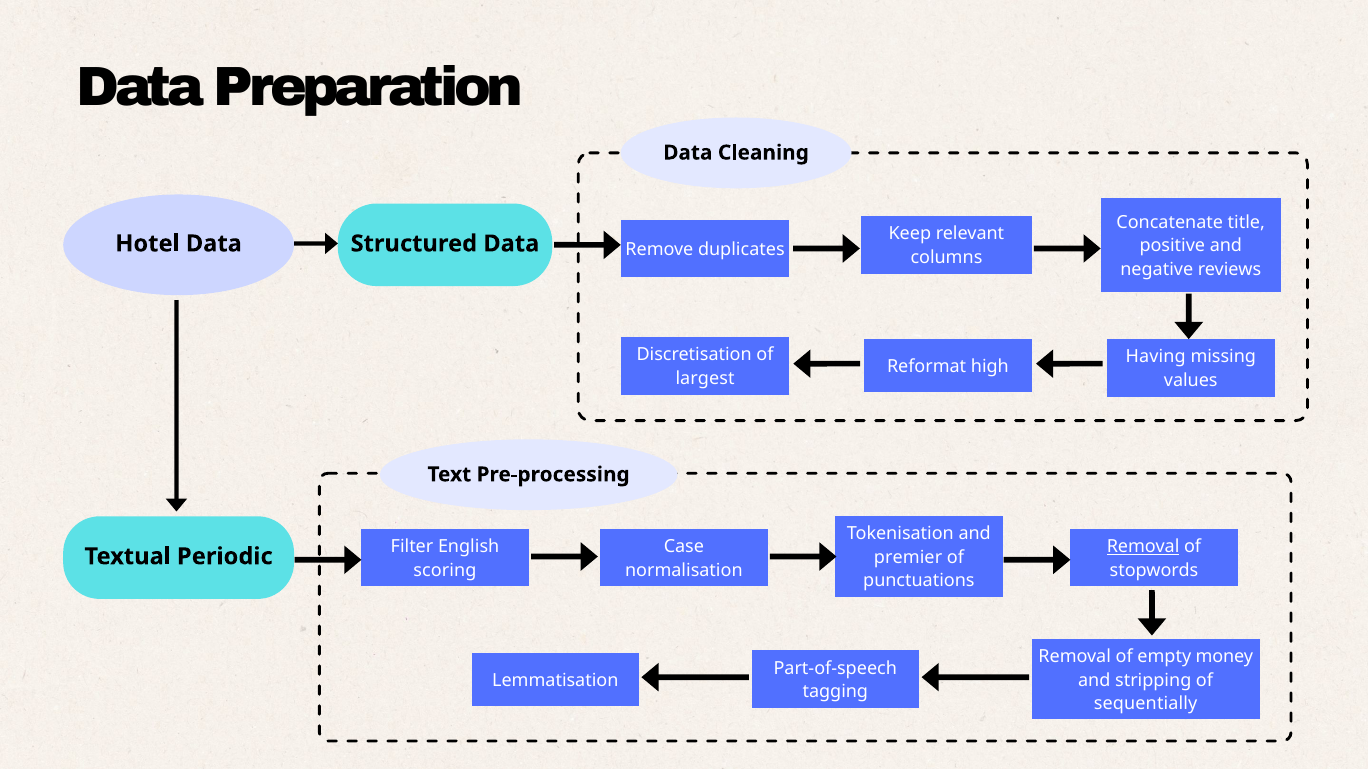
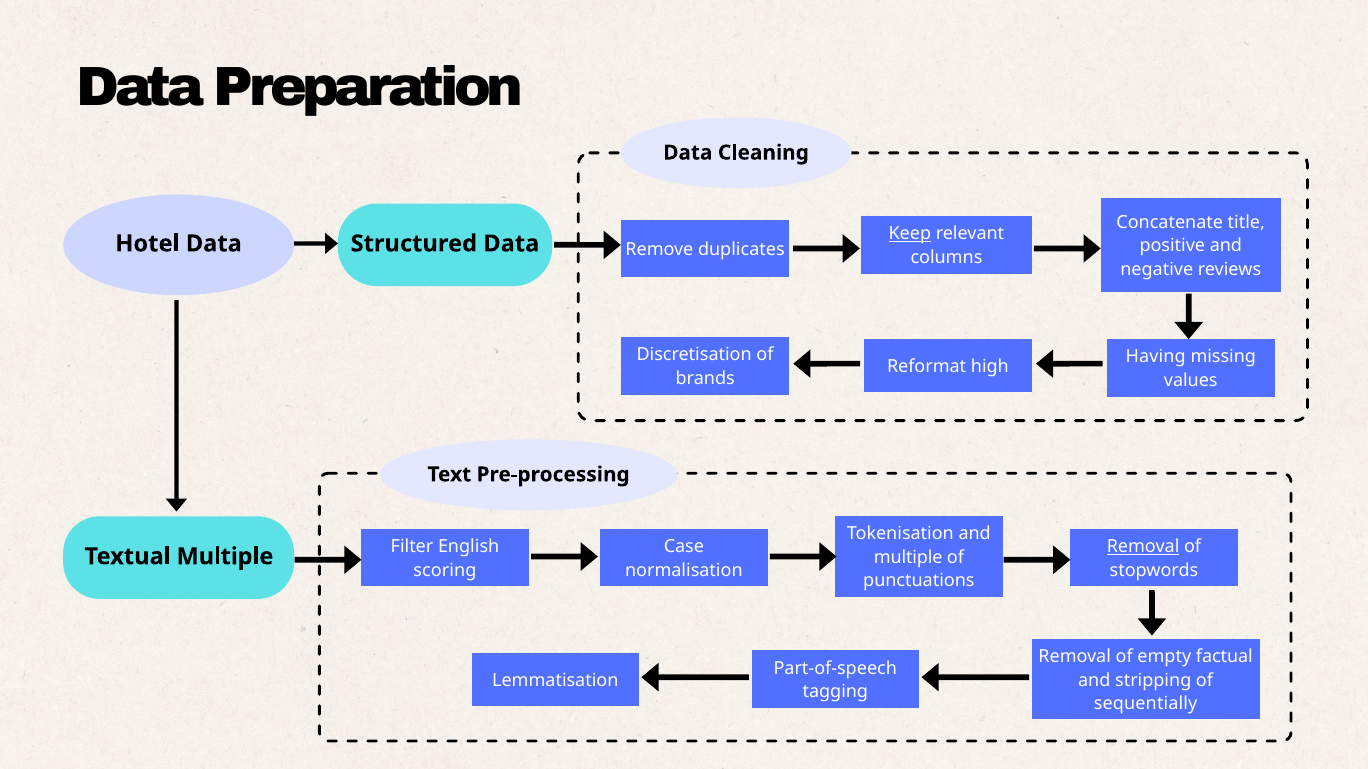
Keep underline: none -> present (910, 234)
largest: largest -> brands (705, 379)
premier: premier -> multiple (908, 558)
Textual Periodic: Periodic -> Multiple (225, 557)
money: money -> factual (1224, 657)
